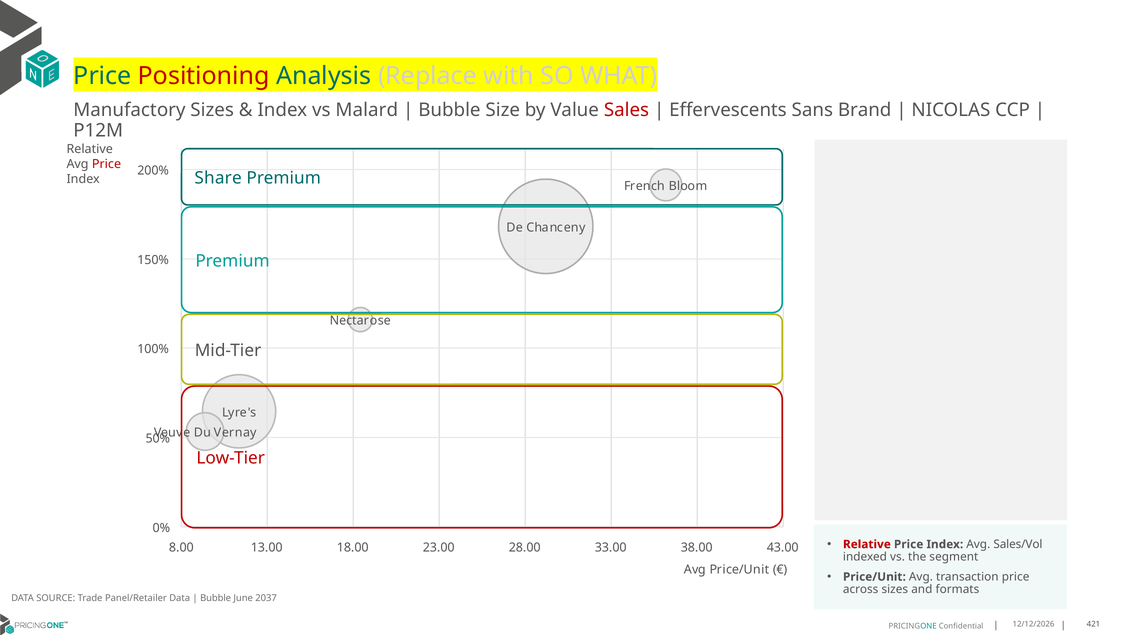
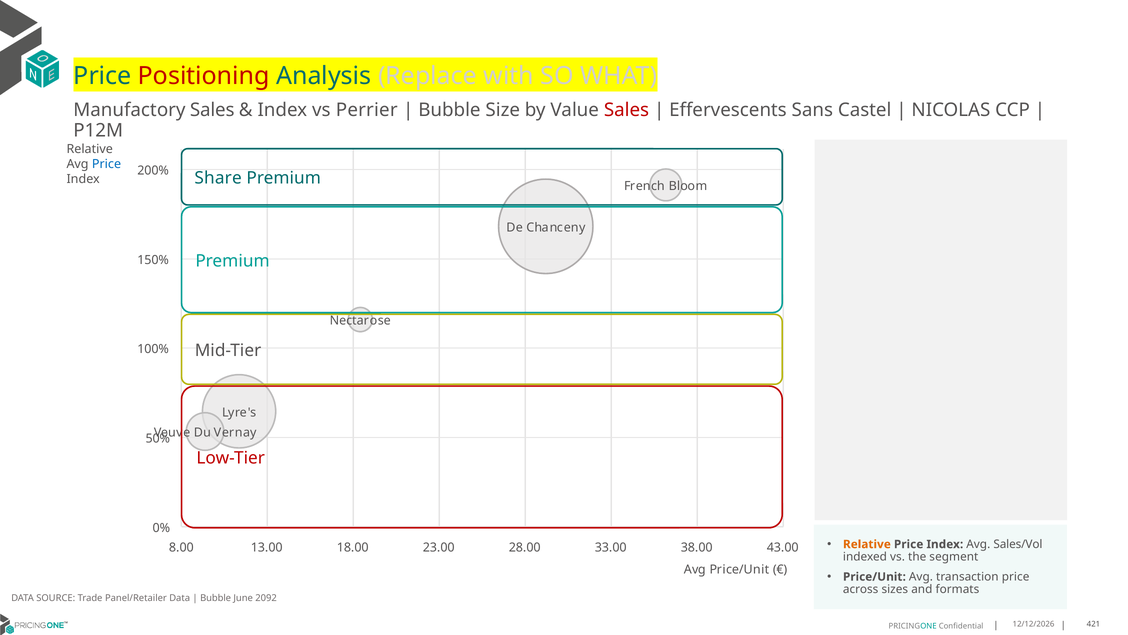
Manufactory Sizes: Sizes -> Sales (212, 110)
Malard: Malard -> Perrier (367, 110)
Brand: Brand -> Castel (865, 110)
Price colour: red -> blue (107, 164)
Relative colour: red -> orange (867, 544)
2037: 2037 -> 2092 (266, 598)
